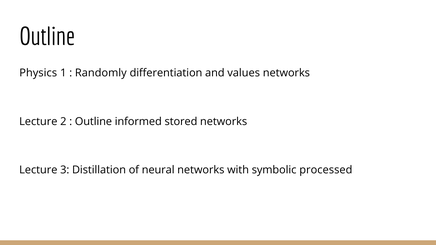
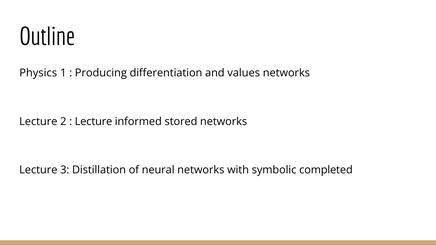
Randomly: Randomly -> Producing (101, 73)
Outline: Outline -> Lecture (93, 122)
processed: processed -> completed (326, 170)
